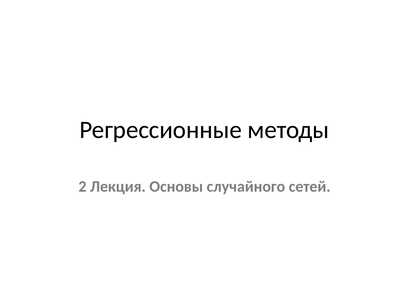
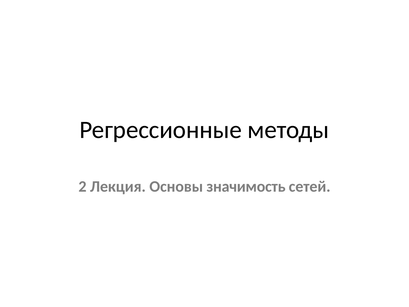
случайного: случайного -> значимость (246, 186)
